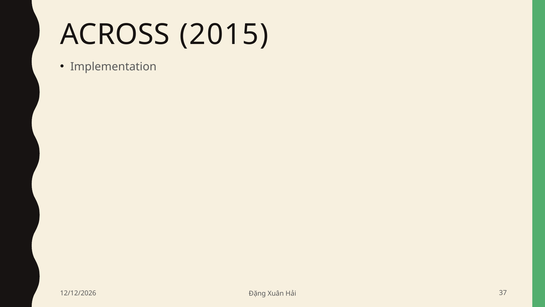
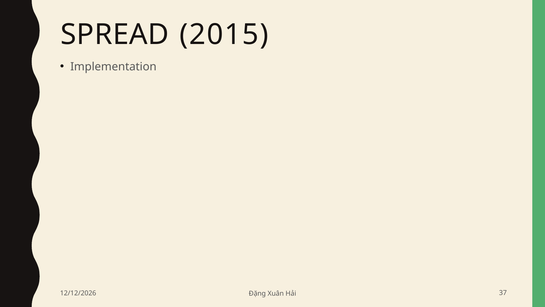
ACROSS: ACROSS -> SPREAD (115, 35)
